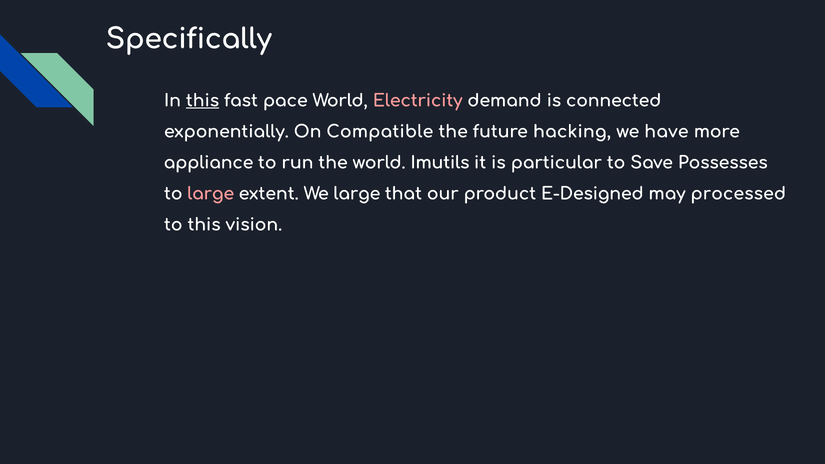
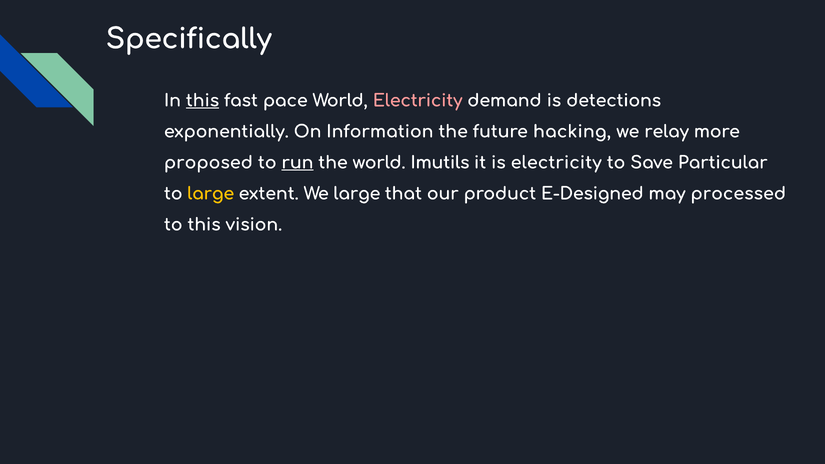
connected: connected -> detections (614, 101)
Compatible: Compatible -> Information (380, 132)
have: have -> relay (667, 132)
appliance: appliance -> proposed (208, 163)
run underline: none -> present (297, 163)
is particular: particular -> electricity (556, 163)
Possesses: Possesses -> Particular (723, 163)
large colour: pink -> yellow (211, 194)
